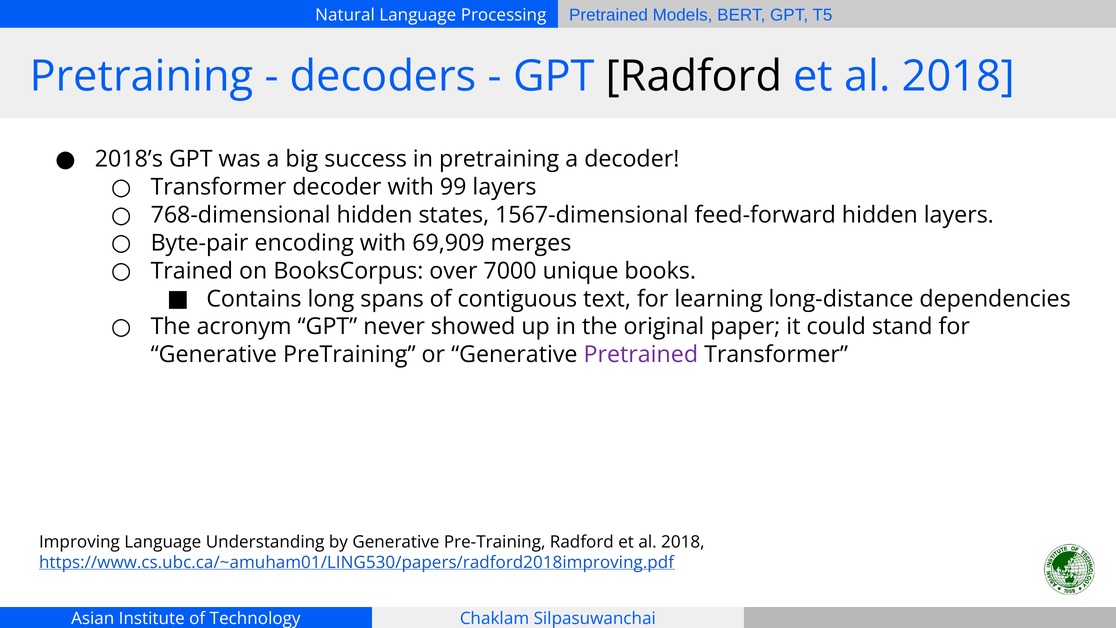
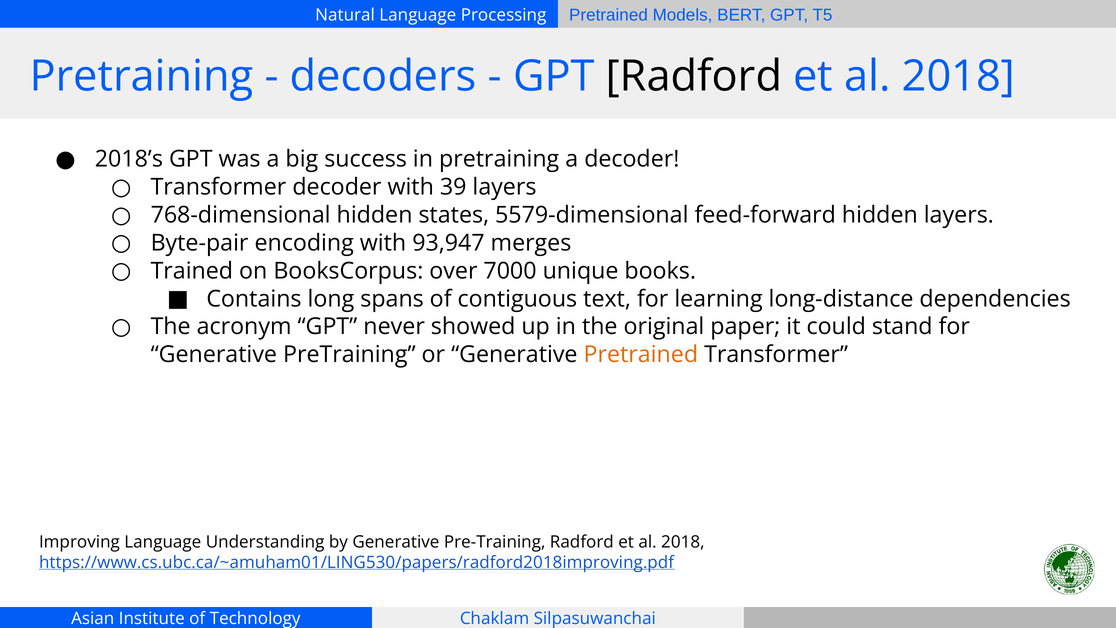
99: 99 -> 39 (453, 187)
1567-dimensional: 1567-dimensional -> 5579-dimensional (592, 215)
69,909: 69,909 -> 93,947 (448, 243)
Pretrained colour: purple -> orange (641, 355)
